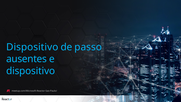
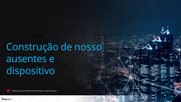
Dispositivo: Dispositivo -> Construção (32, 47)
passo: passo -> nosso (88, 47)
